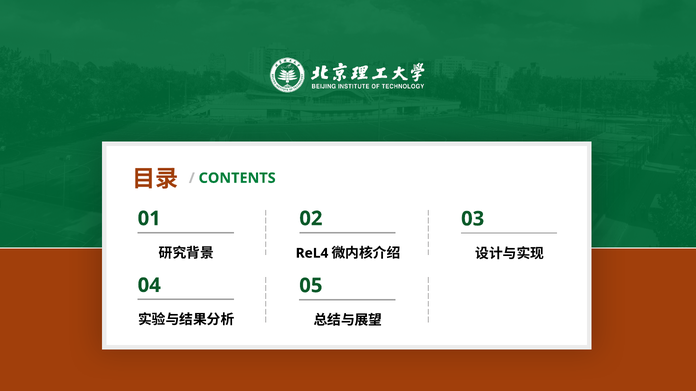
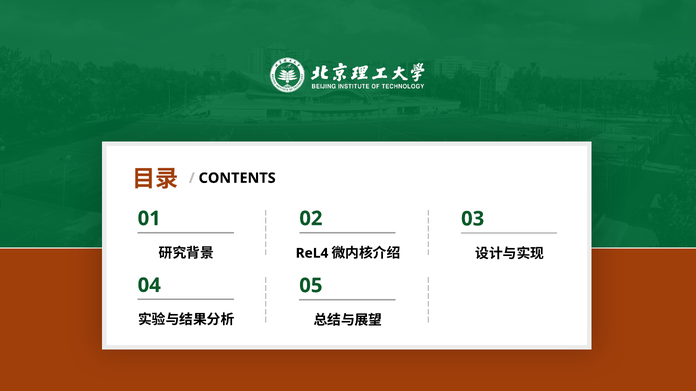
CONTENTS colour: green -> black (237, 178)
